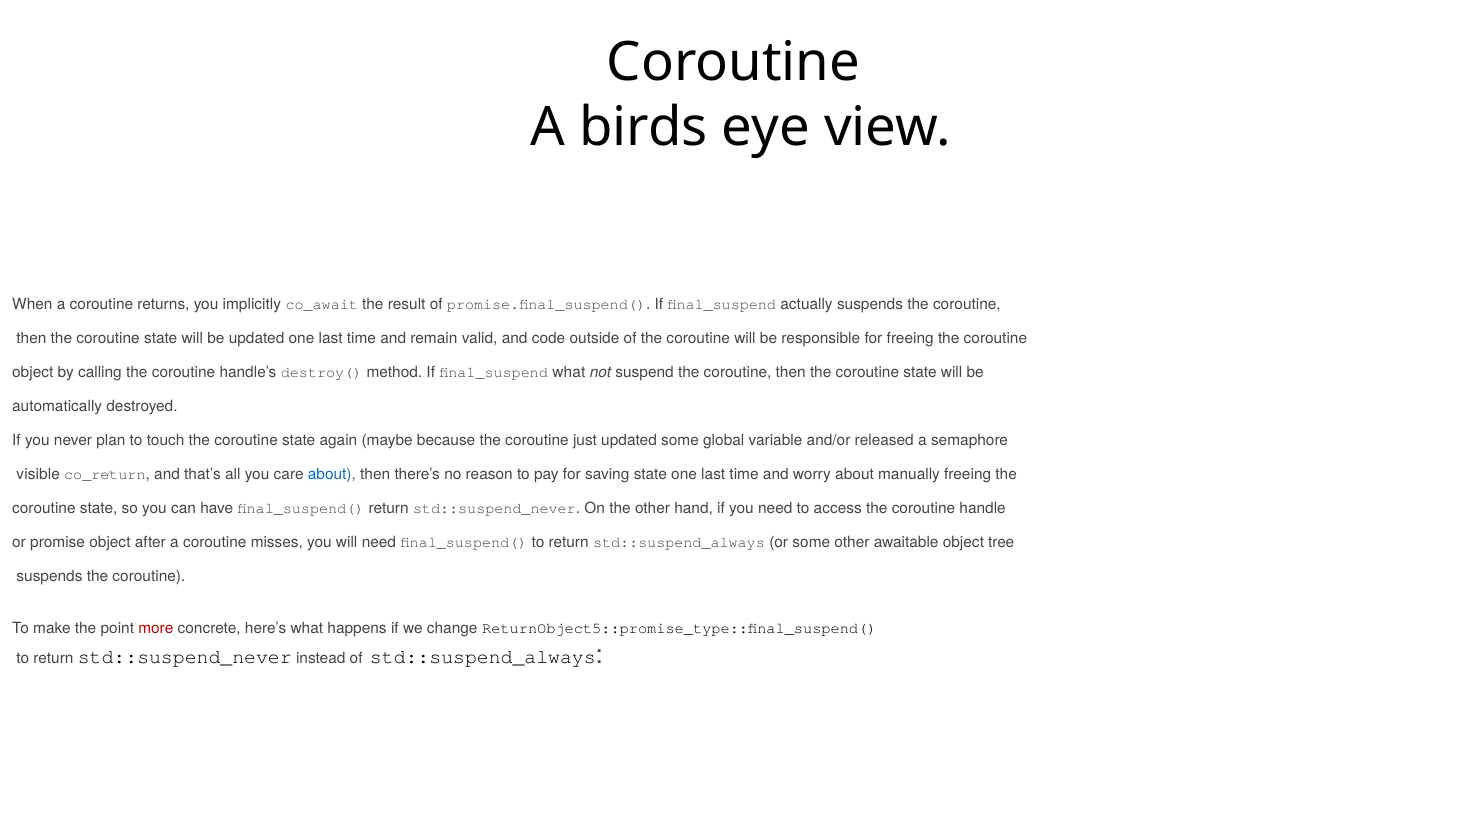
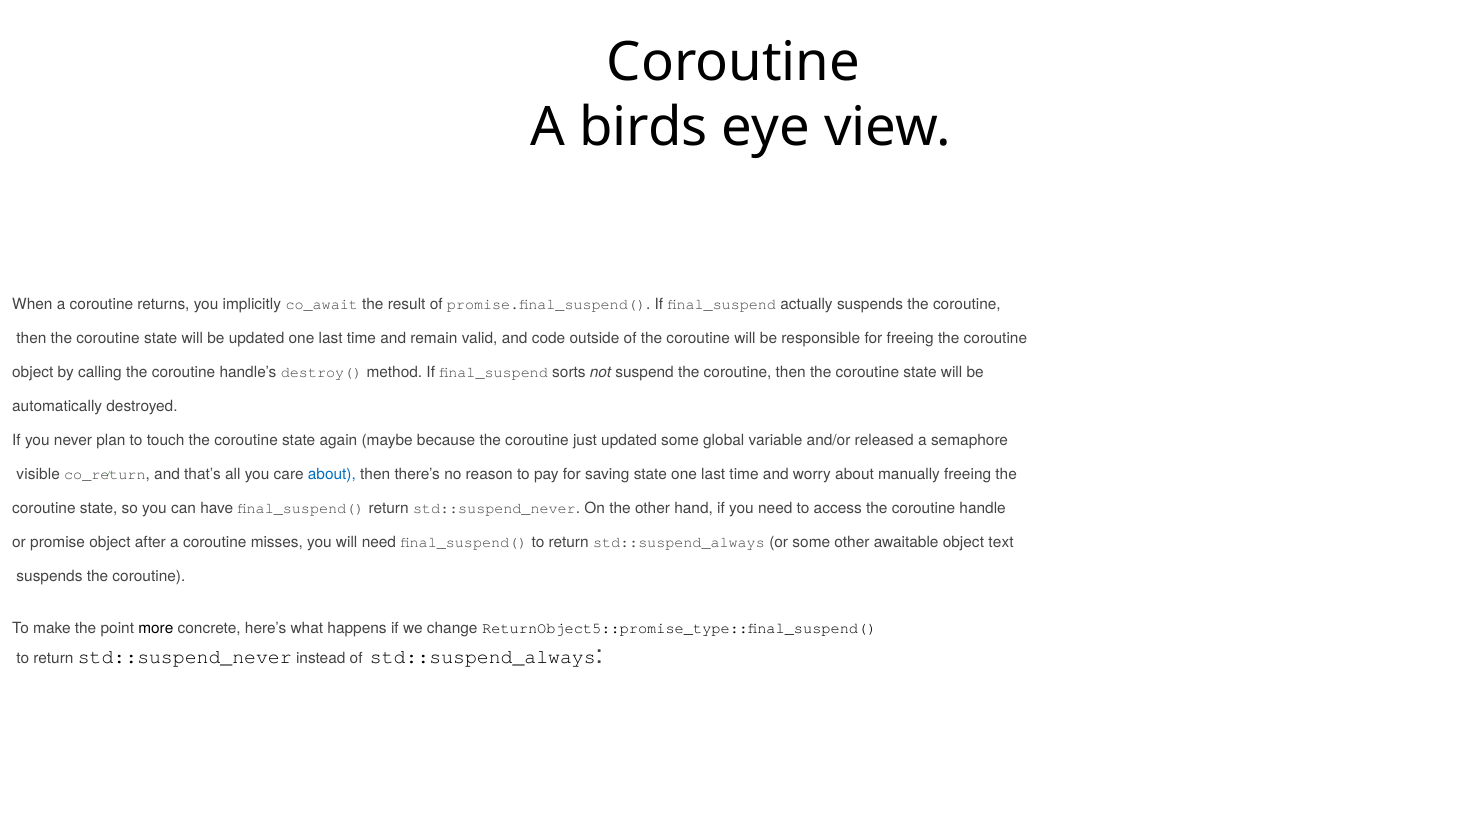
final_suspend what: what -> sorts (569, 373)
tree: tree -> text (1001, 542)
more colour: red -> black (156, 629)
